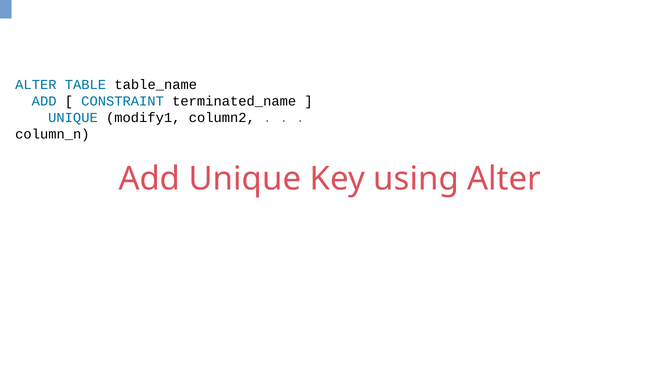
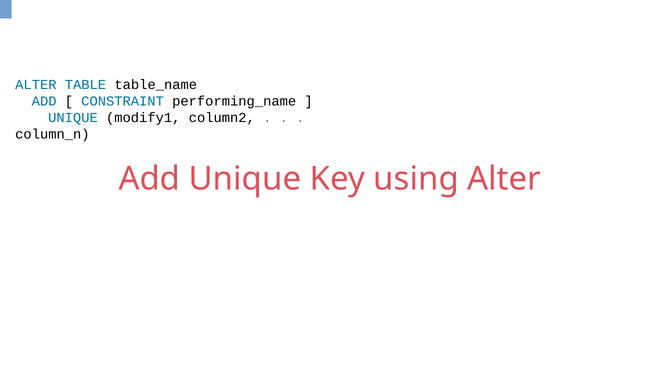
terminated_name: terminated_name -> performing_name (234, 101)
